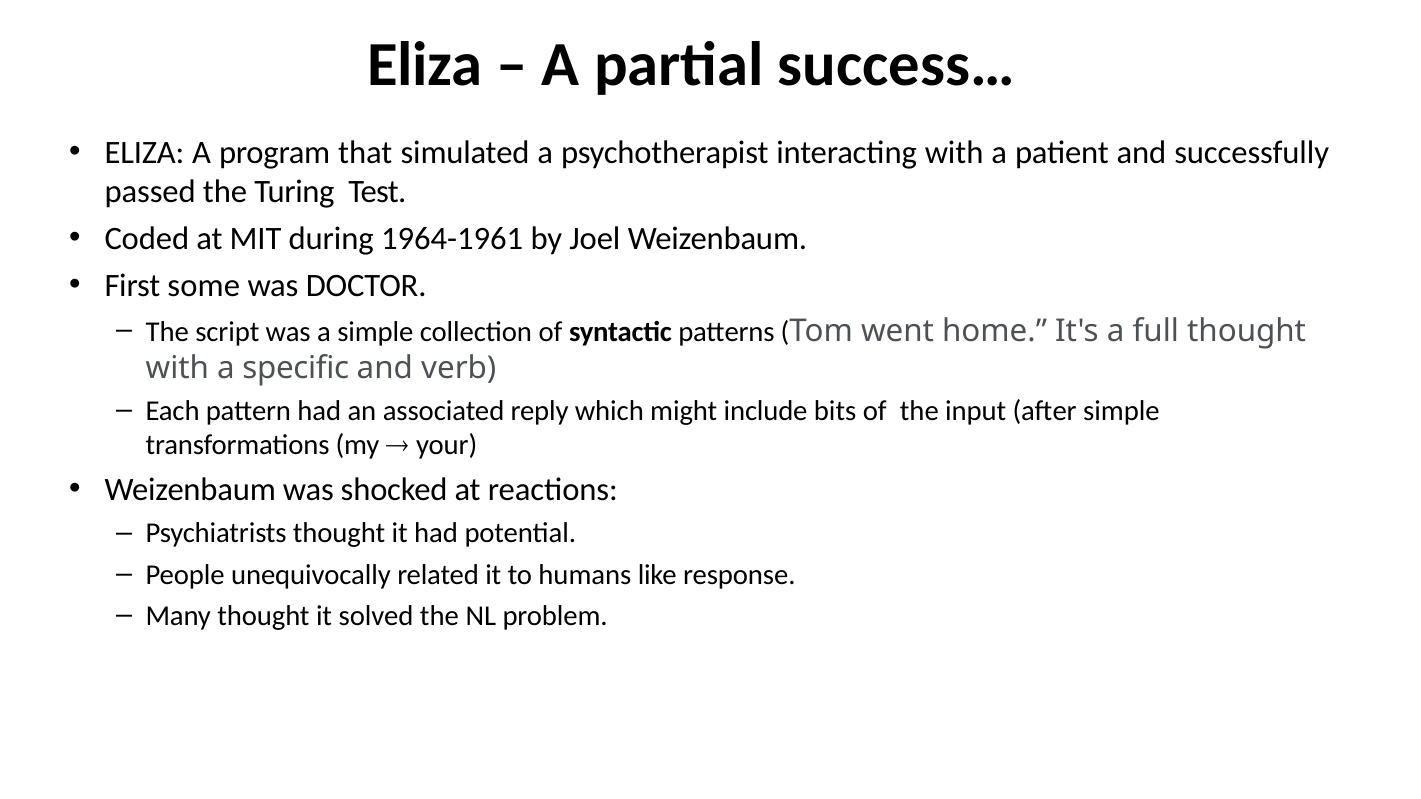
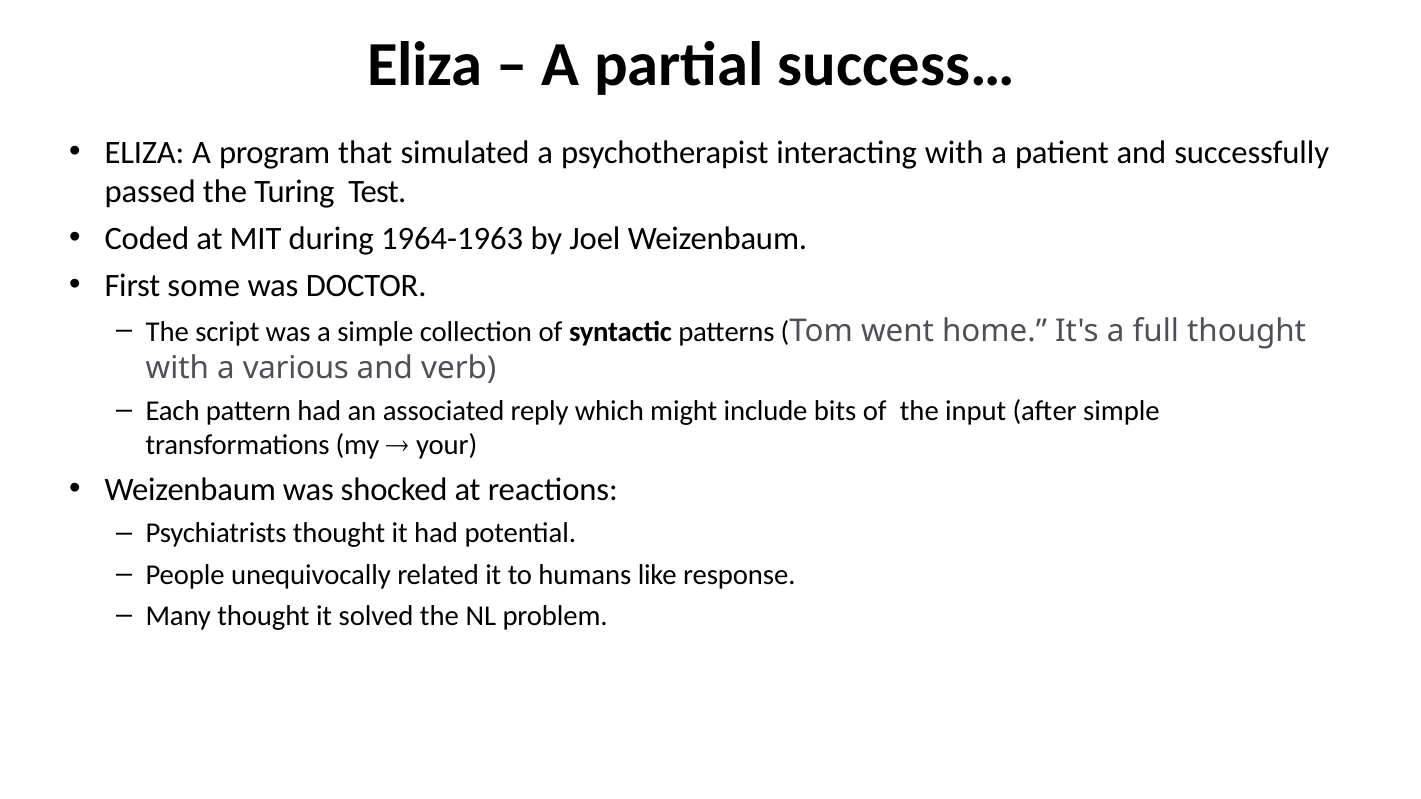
1964-1961: 1964-1961 -> 1964-1963 (452, 239)
specific: specific -> various (296, 369)
